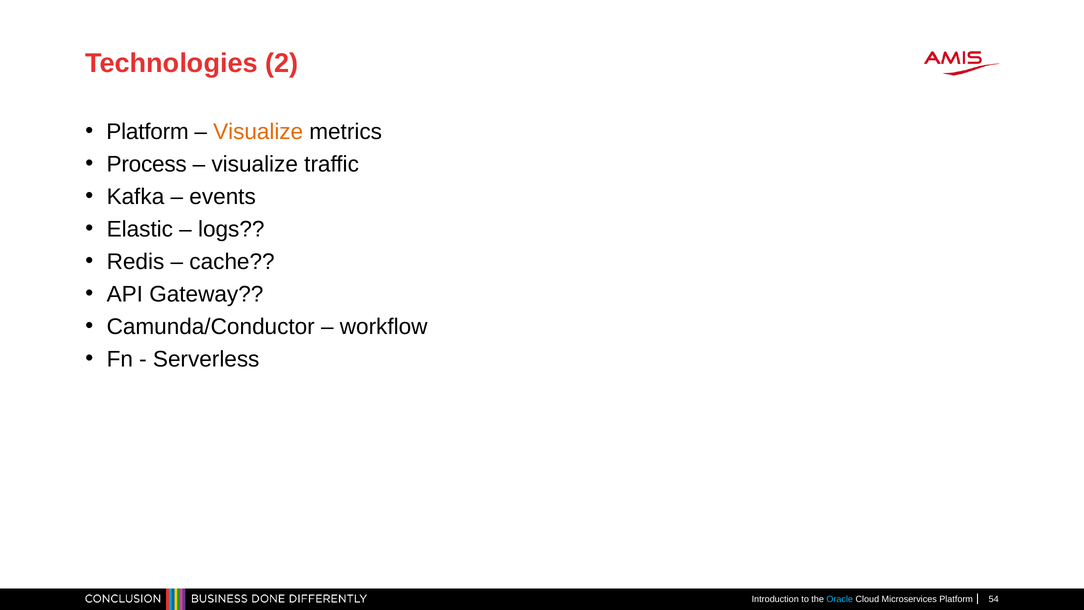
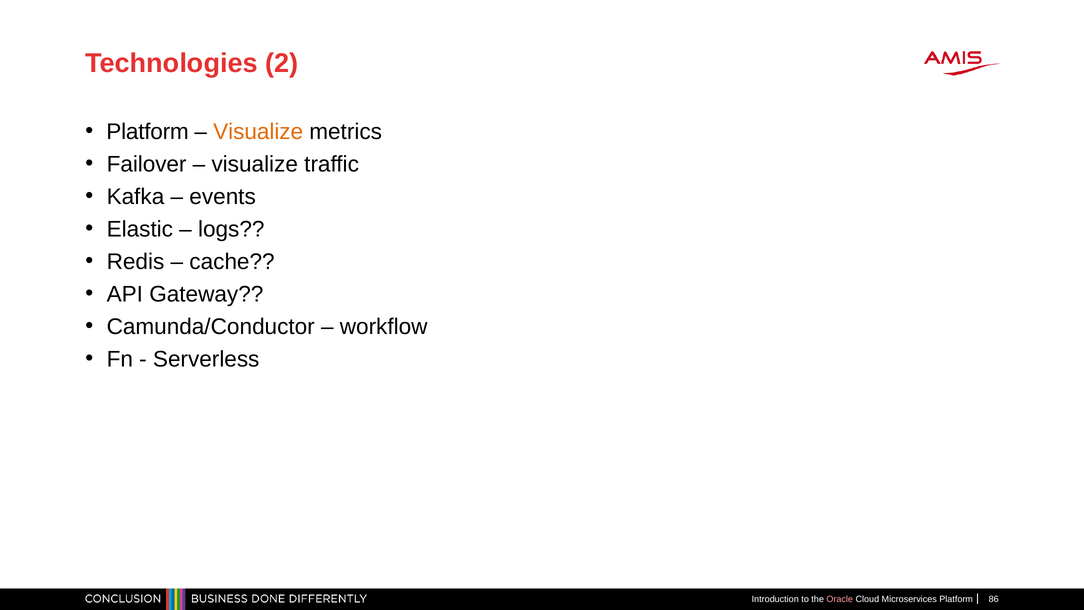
Process: Process -> Failover (147, 164)
Oracle colour: light blue -> pink (840, 599)
54: 54 -> 86 (994, 599)
